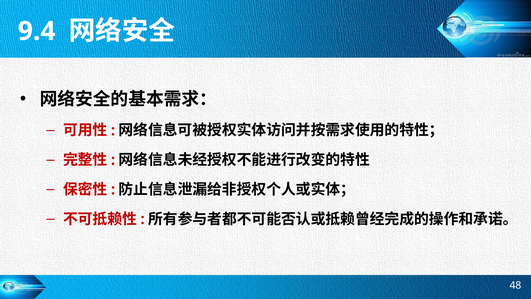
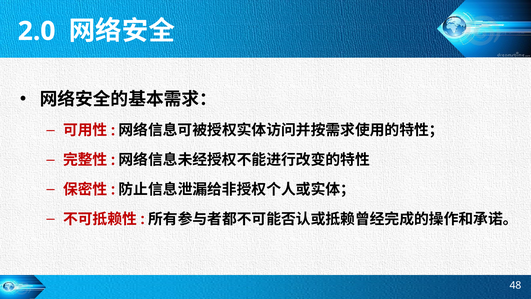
9.4: 9.4 -> 2.0 (37, 31)
